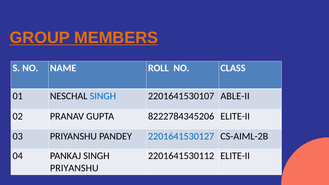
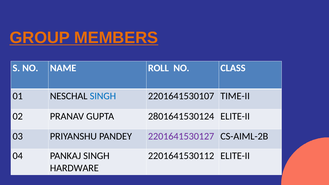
ABLE-II: ABLE-II -> TIME-II (235, 96)
8222784345206: 8222784345206 -> 2801641530124 (181, 116)
2201641530127 colour: blue -> purple (181, 136)
PRIYANSHU: PRIYANSHU -> HARDWARE (74, 168)
